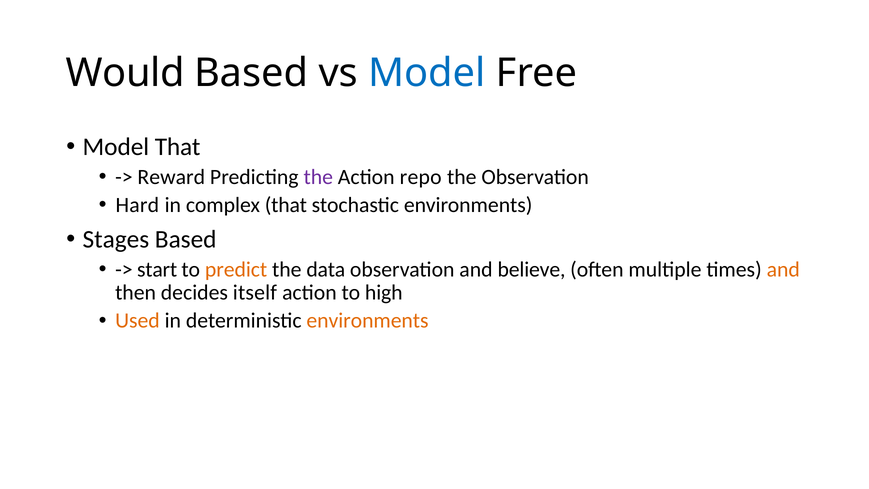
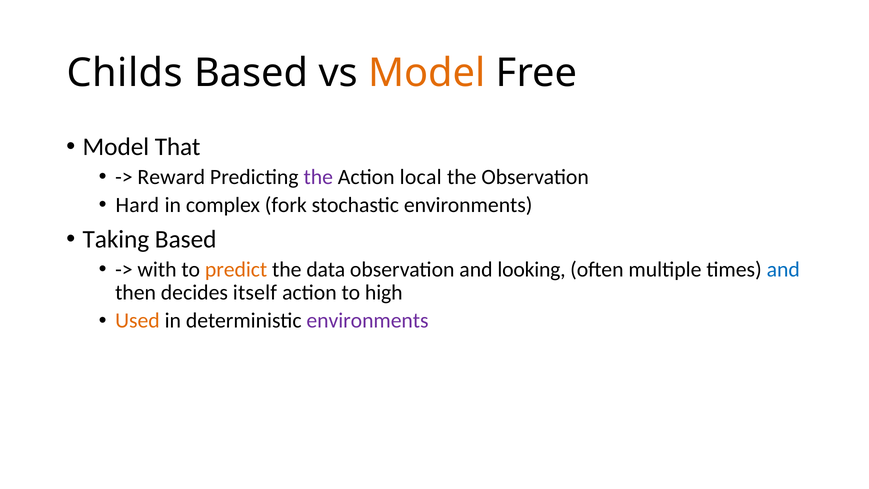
Would: Would -> Childs (125, 73)
Model colour: blue -> orange (427, 73)
repo: repo -> local (421, 177)
complex that: that -> fork (286, 205)
Stages: Stages -> Taking (116, 239)
start: start -> with (157, 269)
believe: believe -> looking (532, 269)
and colour: orange -> blue (783, 269)
environments colour: orange -> purple (368, 321)
